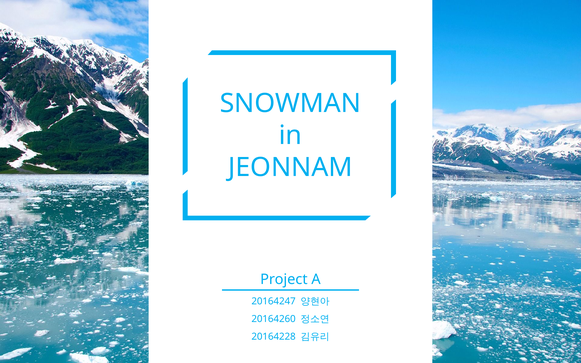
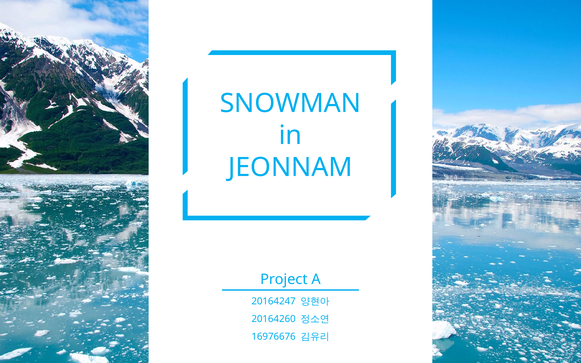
20164228: 20164228 -> 16976676 (274, 337)
